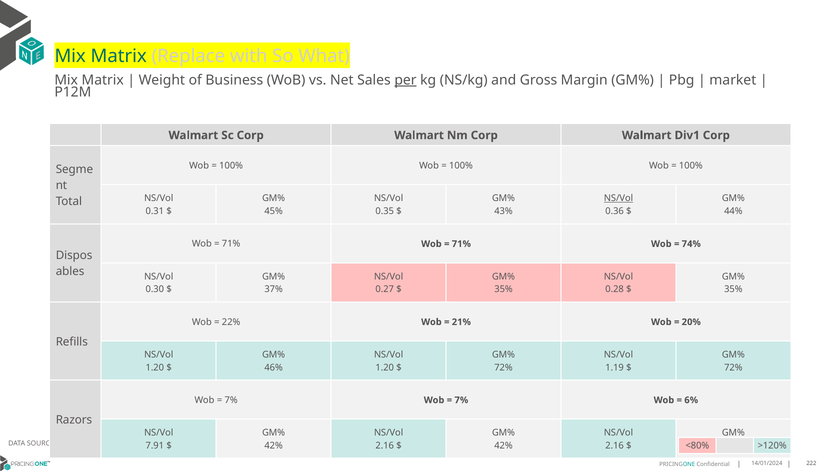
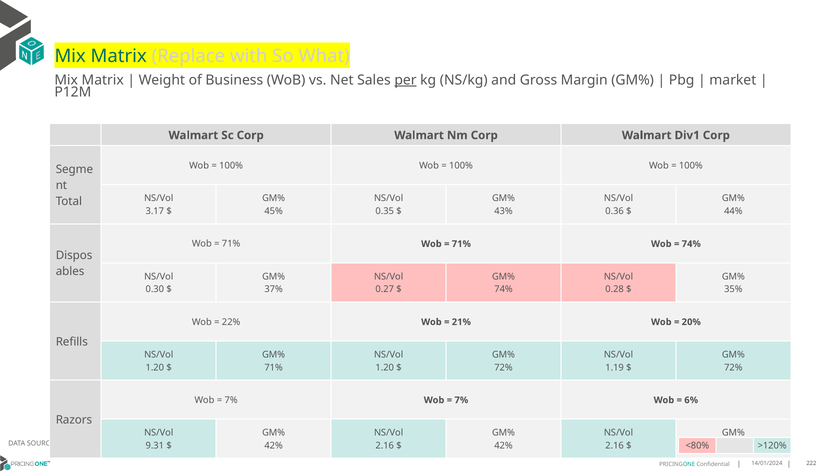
NS/Vol underline: present -> none (618, 198)
0.31: 0.31 -> 3.17 (155, 211)
35%: 35% -> 74% (503, 289)
46%: 46% -> 71% (274, 367)
7.91: 7.91 -> 9.31 (155, 445)
